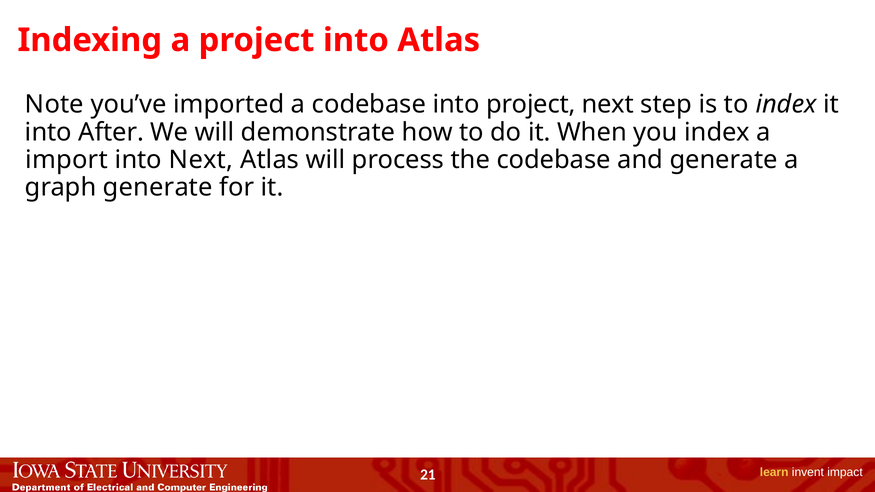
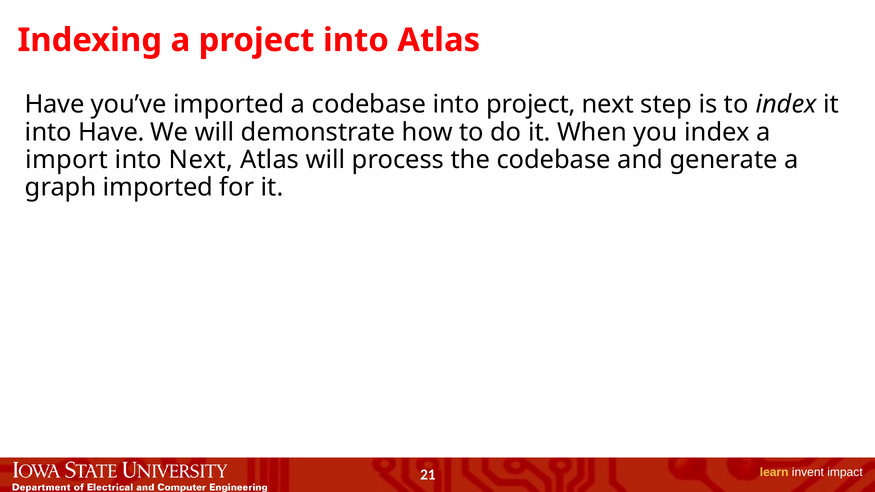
Note: Note -> Have (55, 105)
into After: After -> Have (111, 132)
graph generate: generate -> imported (158, 187)
